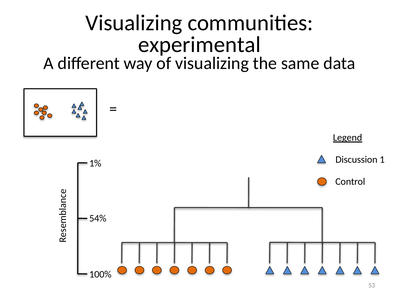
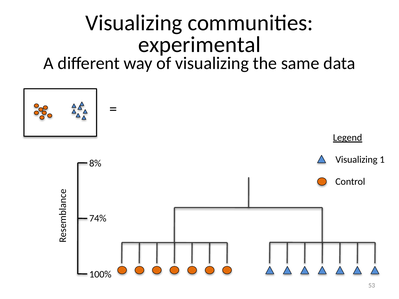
Discussion: Discussion -> Visualizing (356, 160)
1%: 1% -> 8% (95, 163)
54%: 54% -> 74% (98, 219)
